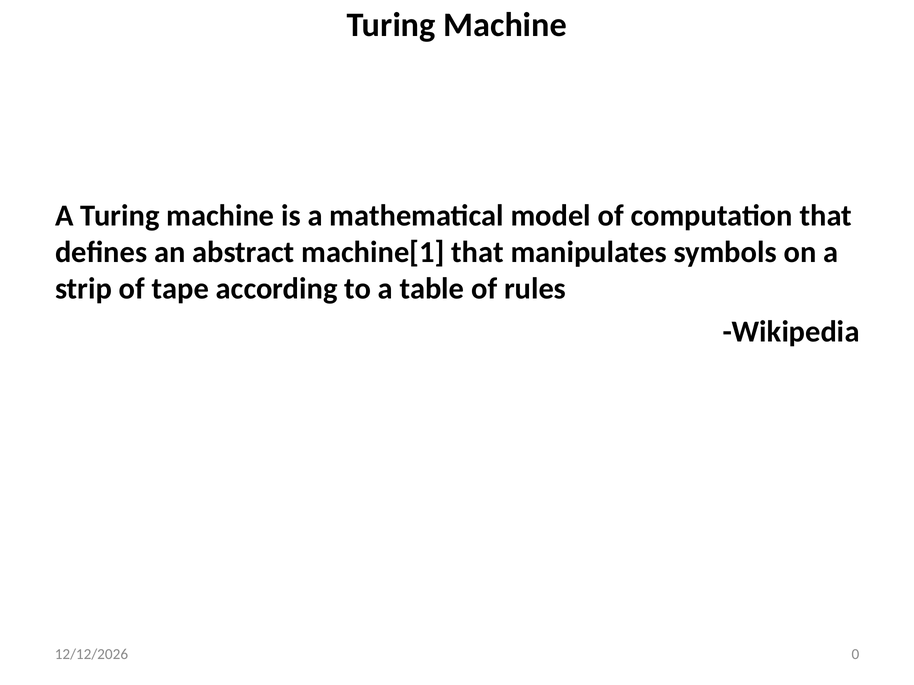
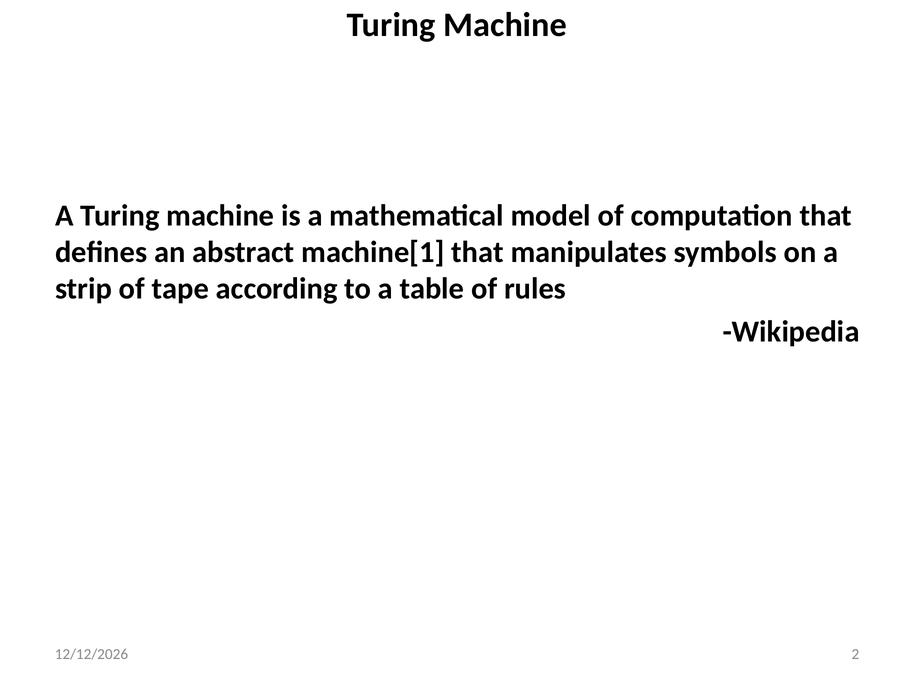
0: 0 -> 2 (855, 654)
